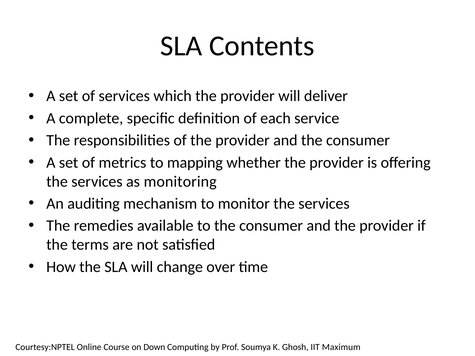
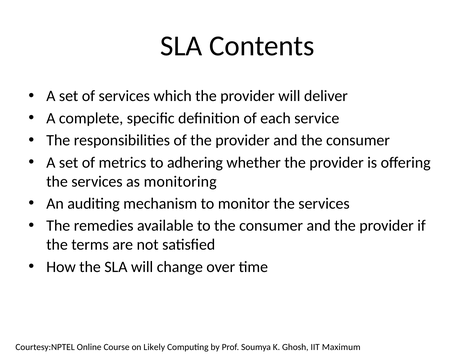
mapping: mapping -> adhering (195, 163)
Down: Down -> Likely (154, 347)
